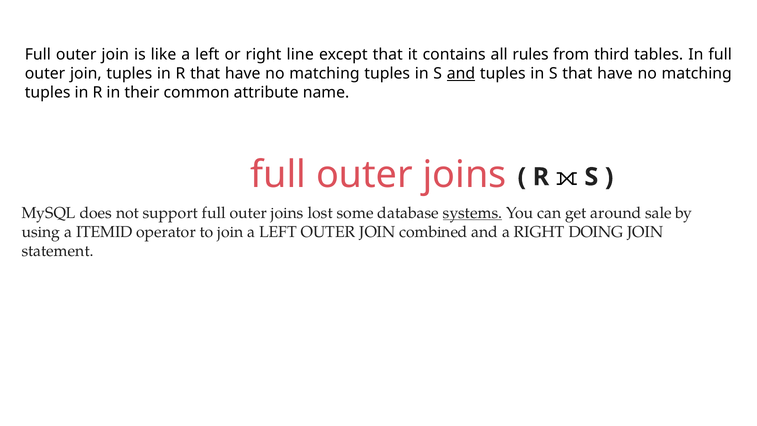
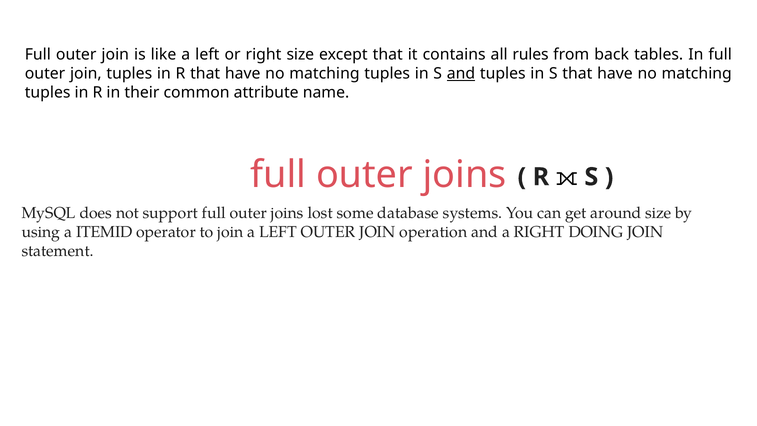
right line: line -> size (300, 55)
third: third -> back (612, 55)
systems underline: present -> none (473, 213)
around sale: sale -> size (658, 213)
combined: combined -> operation (433, 232)
